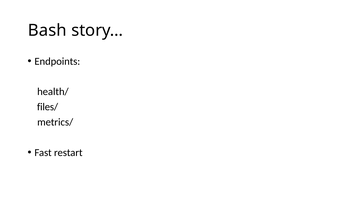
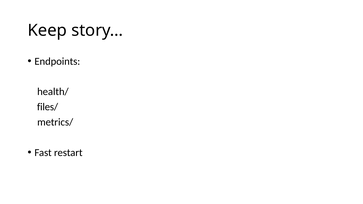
Bash: Bash -> Keep (47, 30)
